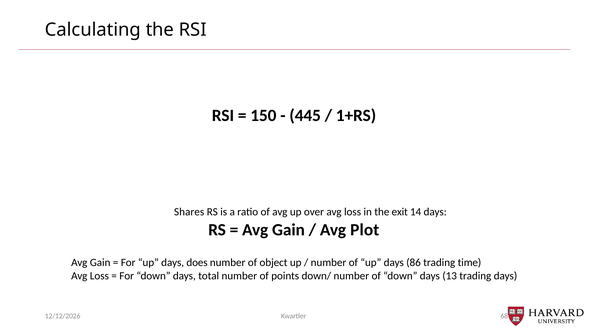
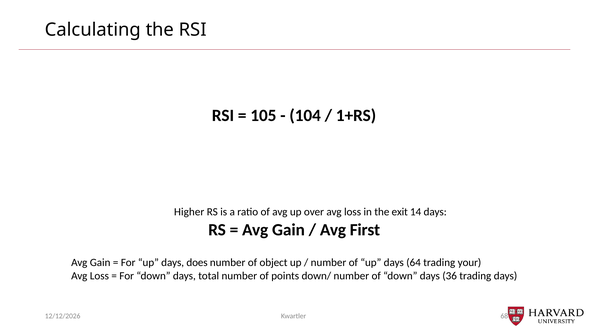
150: 150 -> 105 (263, 116)
445: 445 -> 104 (305, 116)
Shares: Shares -> Higher (189, 212)
Plot: Plot -> First (365, 230)
86: 86 -> 64 (414, 263)
time: time -> your (469, 263)
13: 13 -> 36 (450, 276)
